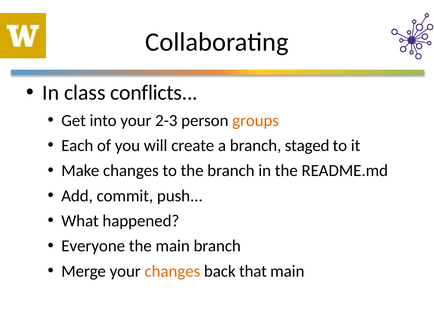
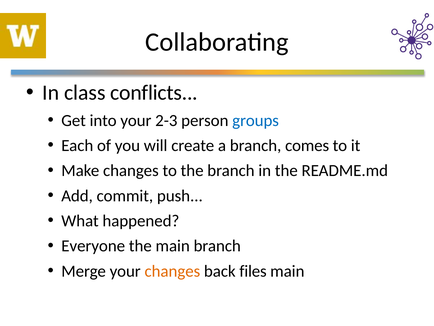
groups colour: orange -> blue (256, 120)
staged: staged -> comes (307, 145)
that: that -> files (253, 271)
